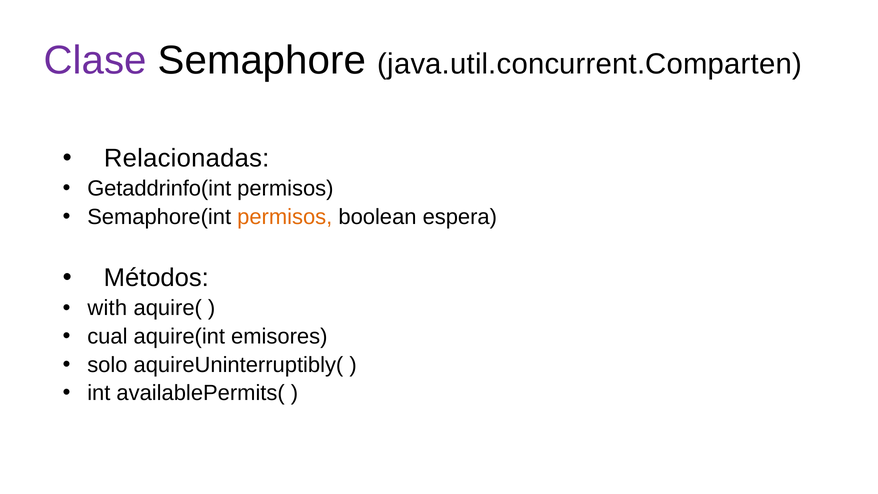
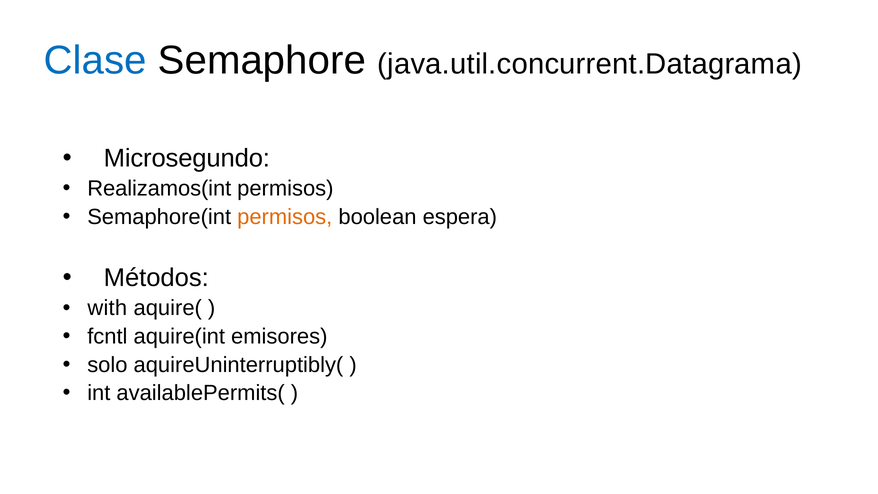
Clase colour: purple -> blue (95, 61)
java.util.concurrent.Comparten: java.util.concurrent.Comparten -> java.util.concurrent.Datagrama (590, 64)
Relacionadas: Relacionadas -> Microsegundo (187, 158)
Getaddrinfo(int: Getaddrinfo(int -> Realizamos(int (159, 188)
cual: cual -> fcntl (107, 336)
